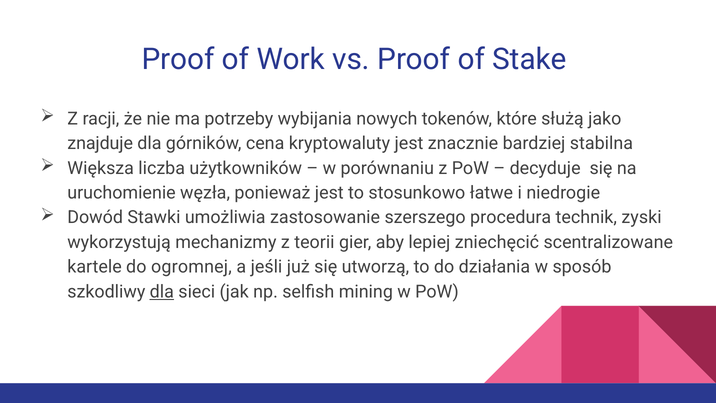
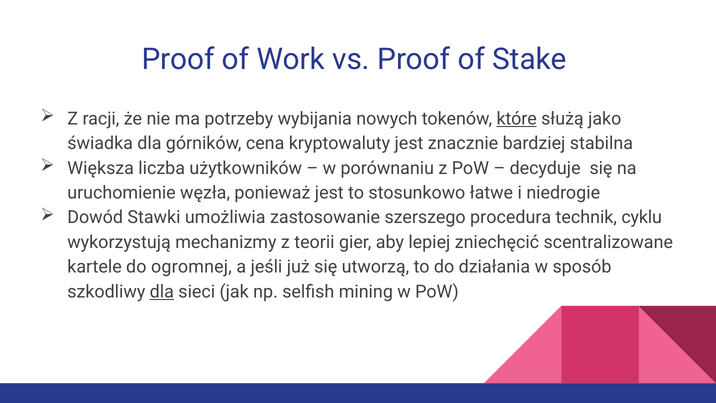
które underline: none -> present (517, 119)
znajduje: znajduje -> świadka (100, 143)
zyski: zyski -> cyklu (642, 217)
